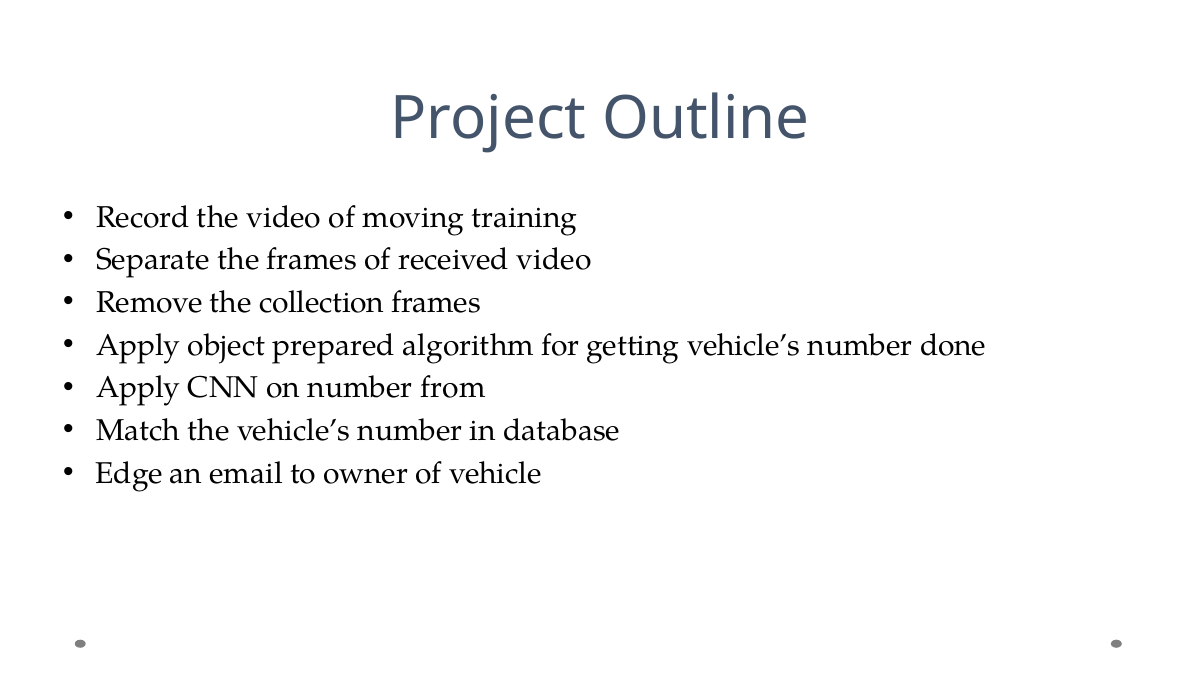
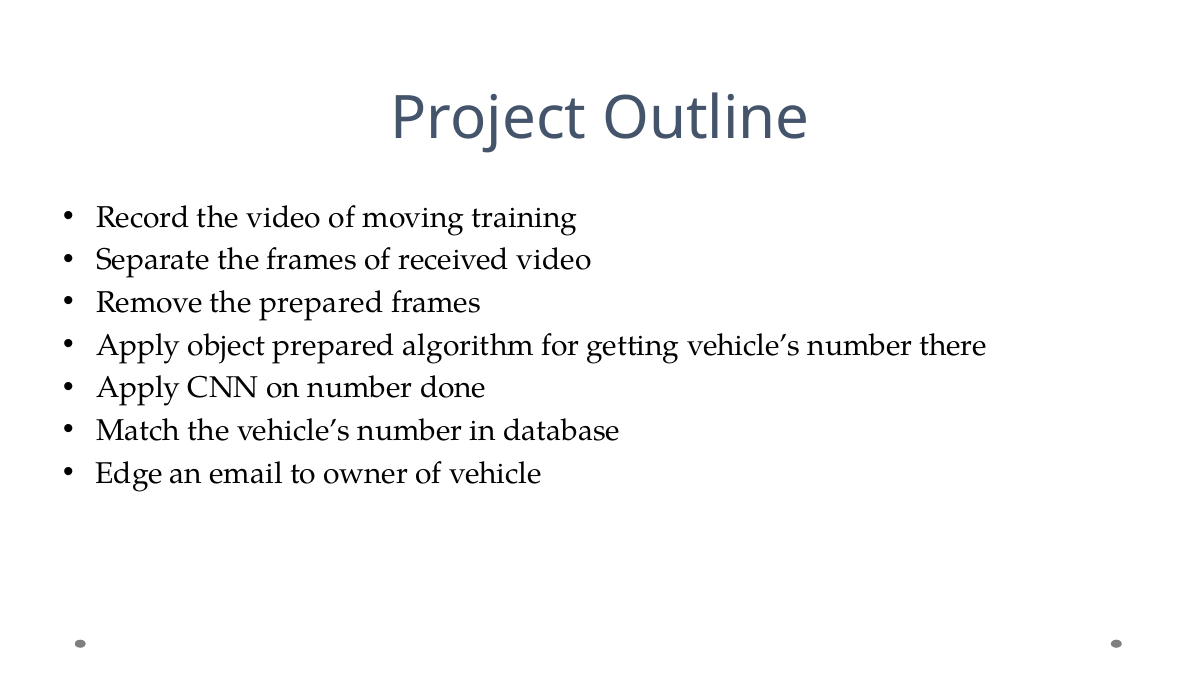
the collection: collection -> prepared (321, 303)
done: done -> there (953, 346)
from: from -> done (453, 388)
